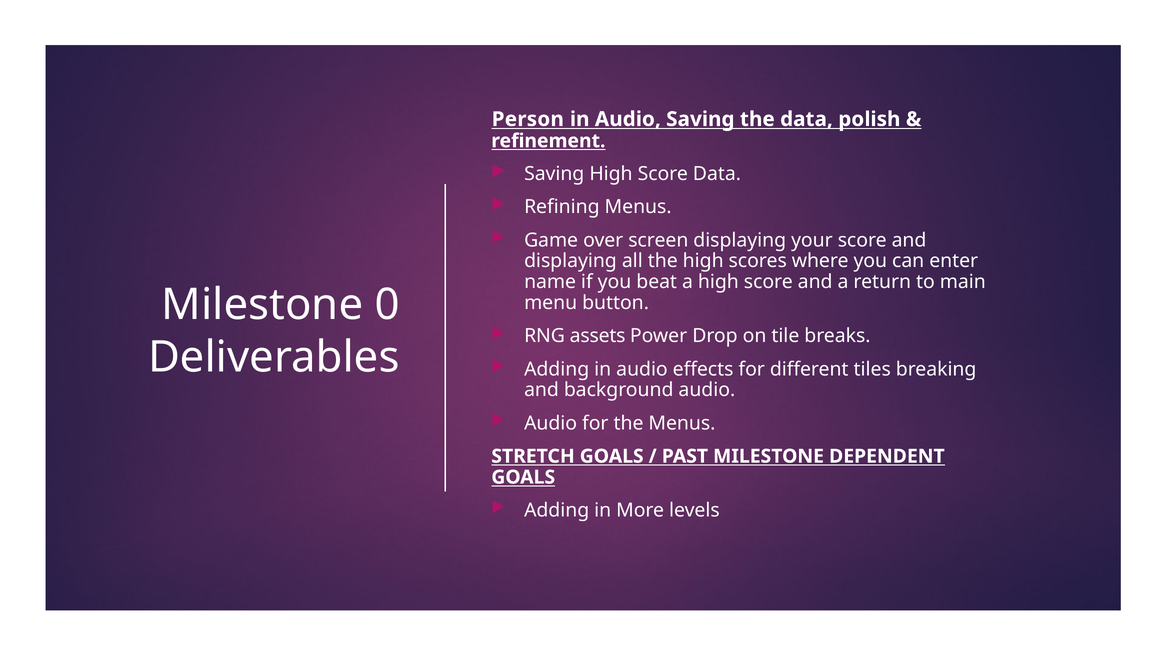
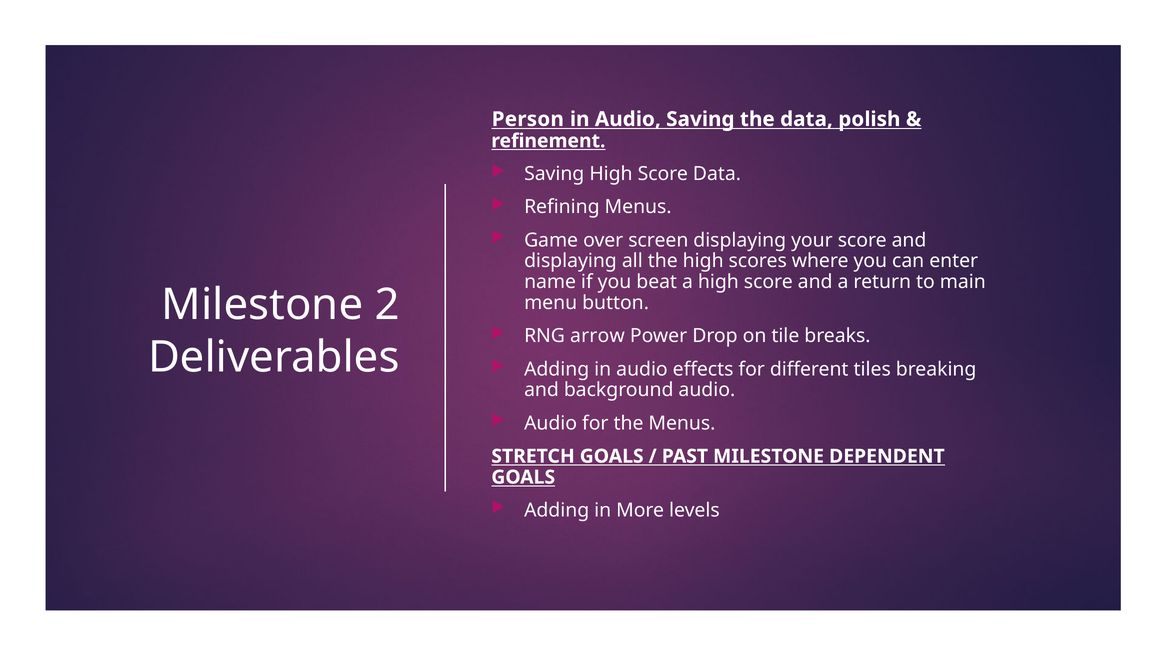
0: 0 -> 2 (387, 305)
assets: assets -> arrow (597, 336)
